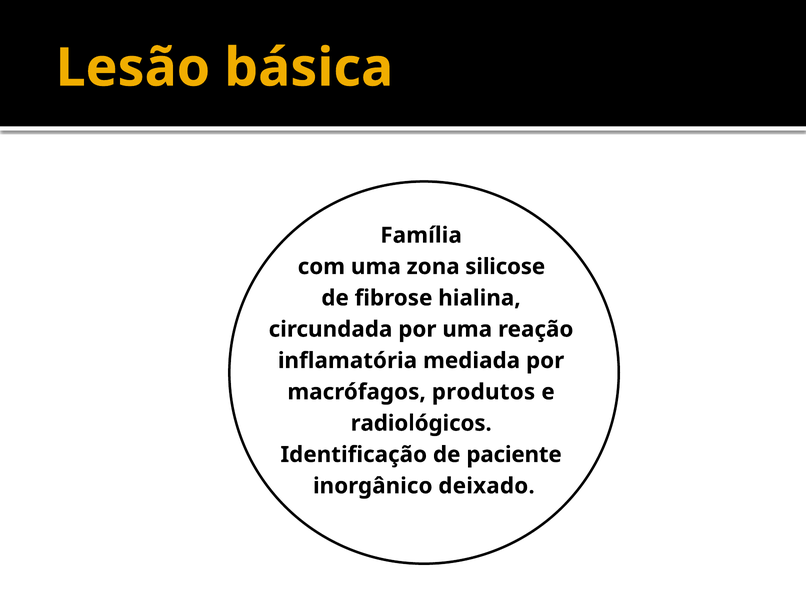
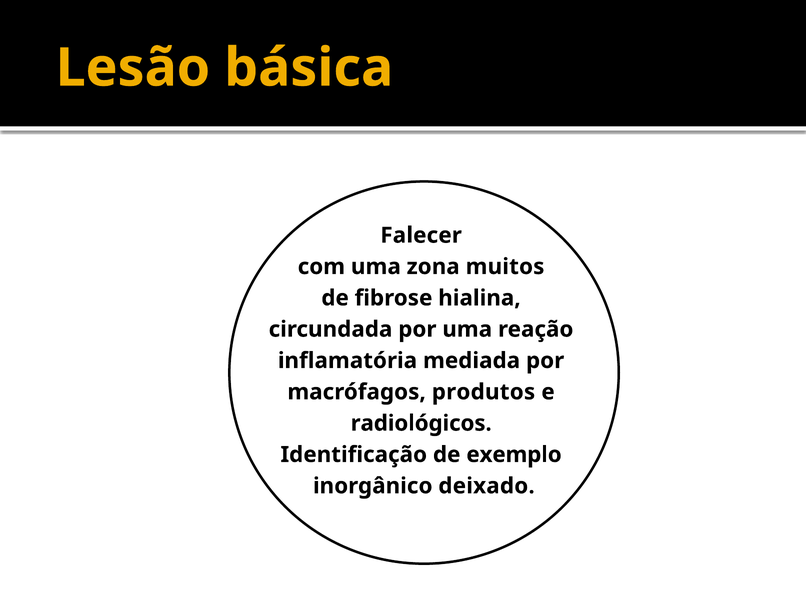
Família: Família -> Falecer (421, 236)
silicose: silicose -> muitos (505, 267)
paciente: paciente -> exemplo (514, 455)
